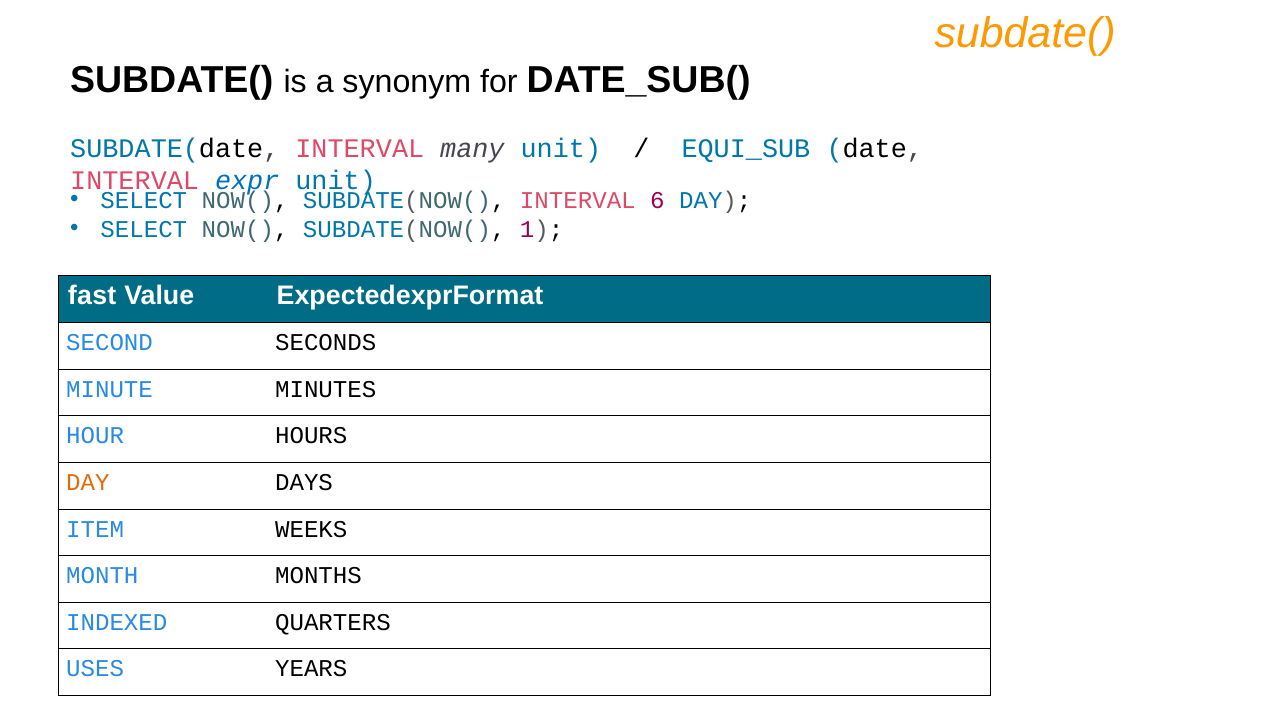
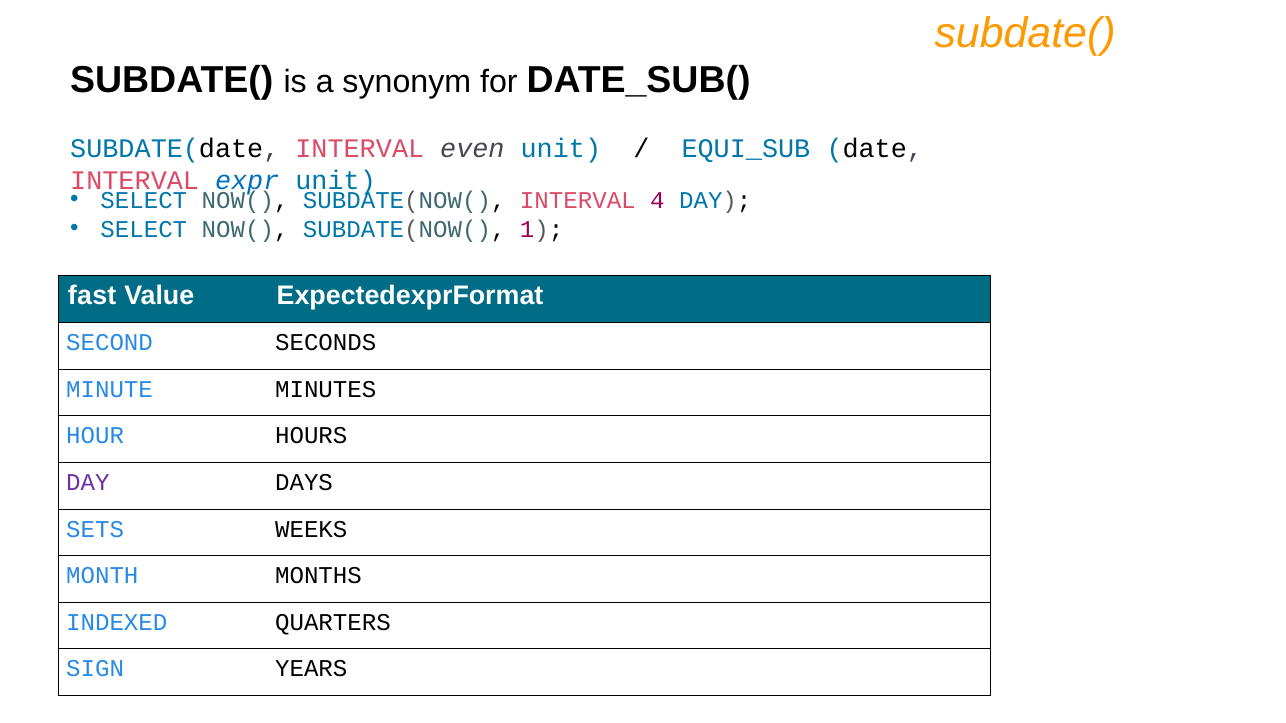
many: many -> even (472, 149)
6: 6 -> 4 (657, 200)
DAY colour: orange -> purple (88, 483)
ITEM: ITEM -> SETS (95, 529)
USES: USES -> SIGN (95, 669)
